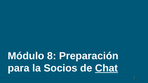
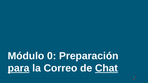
8: 8 -> 0 (52, 56)
para underline: none -> present (19, 68)
Socios: Socios -> Correo (61, 68)
